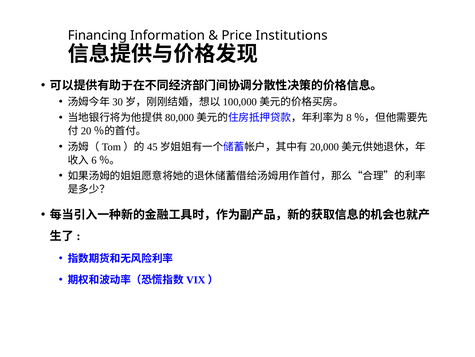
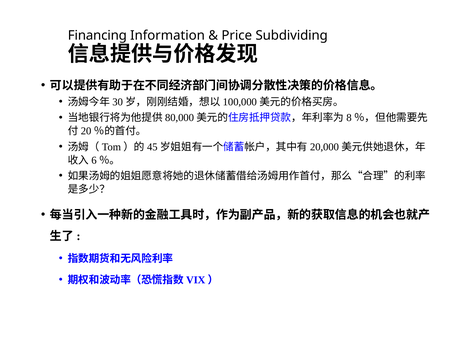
Institutions: Institutions -> Subdividing (292, 35)
